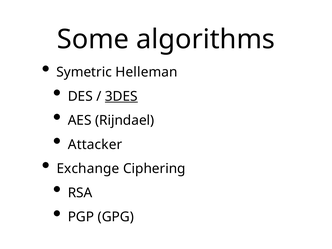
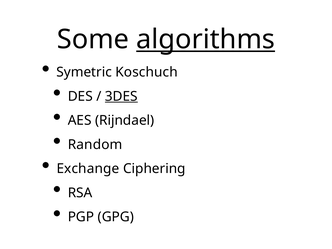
algorithms underline: none -> present (206, 40)
Helleman: Helleman -> Koschuch (147, 72)
Attacker: Attacker -> Random (95, 145)
